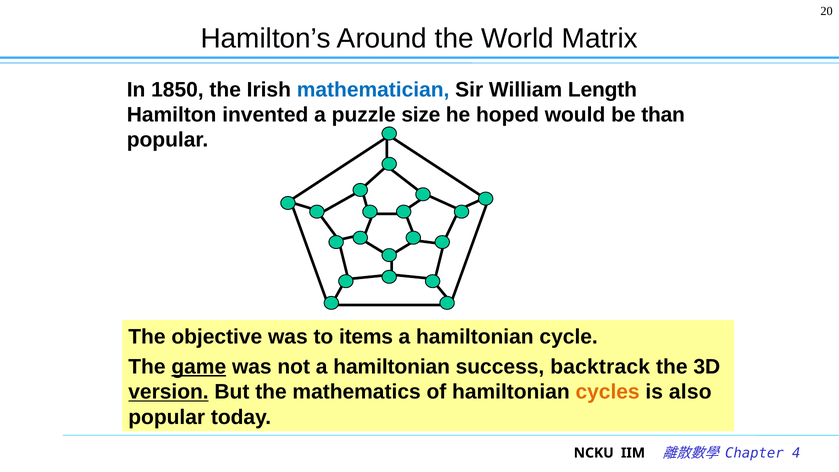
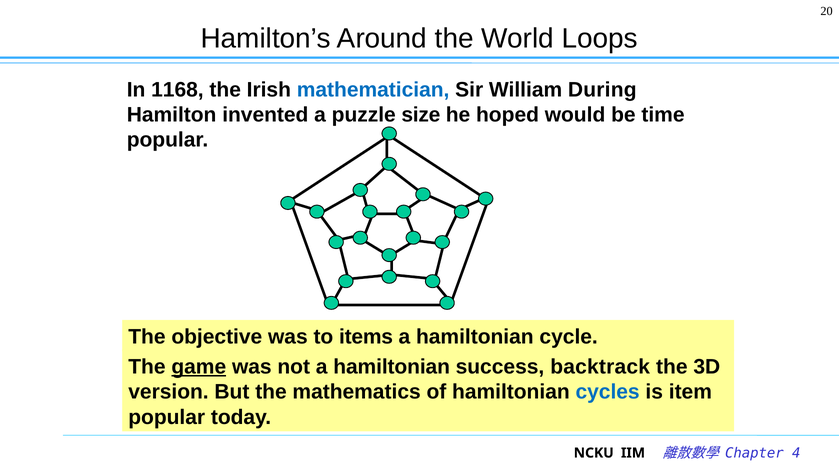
Matrix: Matrix -> Loops (600, 39)
1850: 1850 -> 1168 (177, 90)
Length: Length -> During (602, 90)
than: than -> time (663, 115)
version underline: present -> none (169, 392)
cycles colour: orange -> blue (608, 392)
also: also -> item (690, 392)
